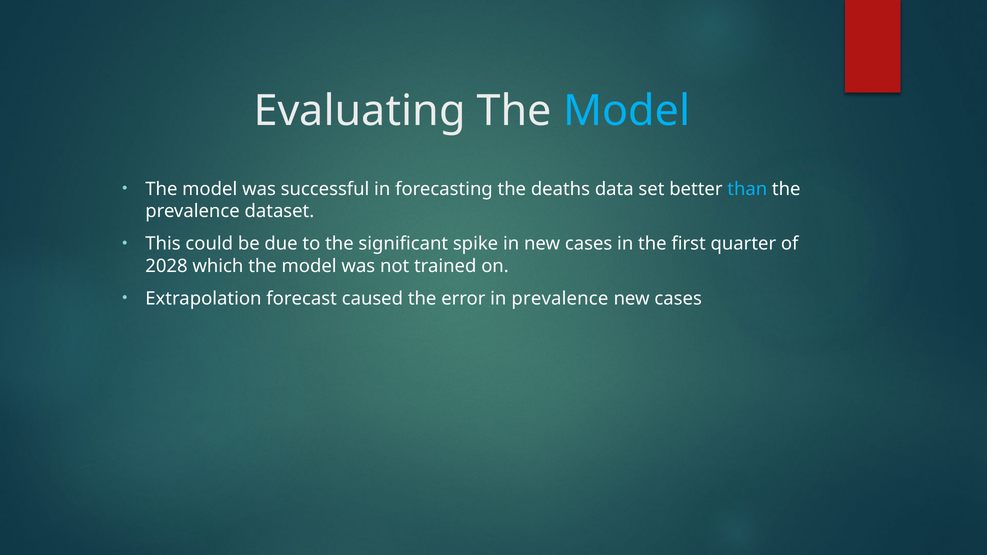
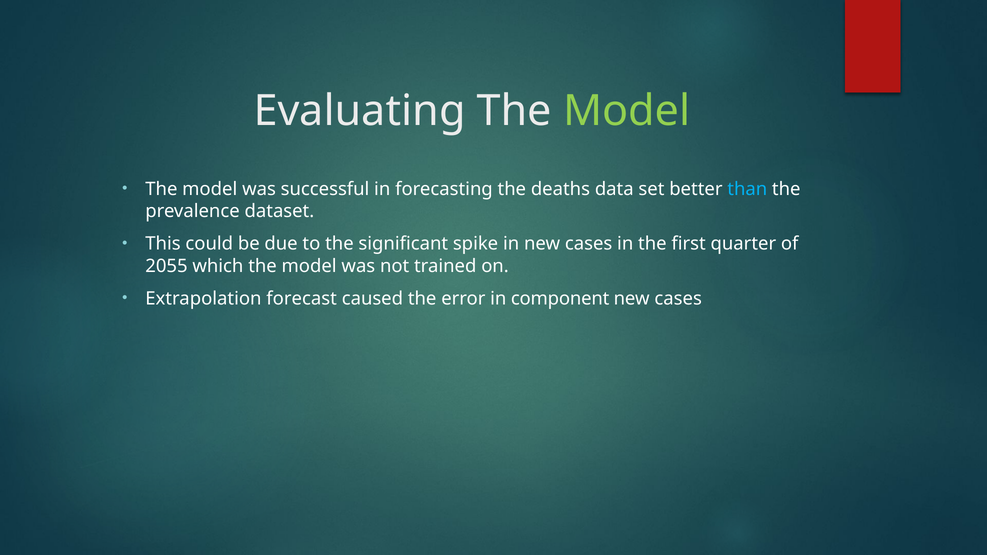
Model colour: light blue -> light green (627, 111)
2028: 2028 -> 2055 (167, 266)
in prevalence: prevalence -> component (560, 299)
